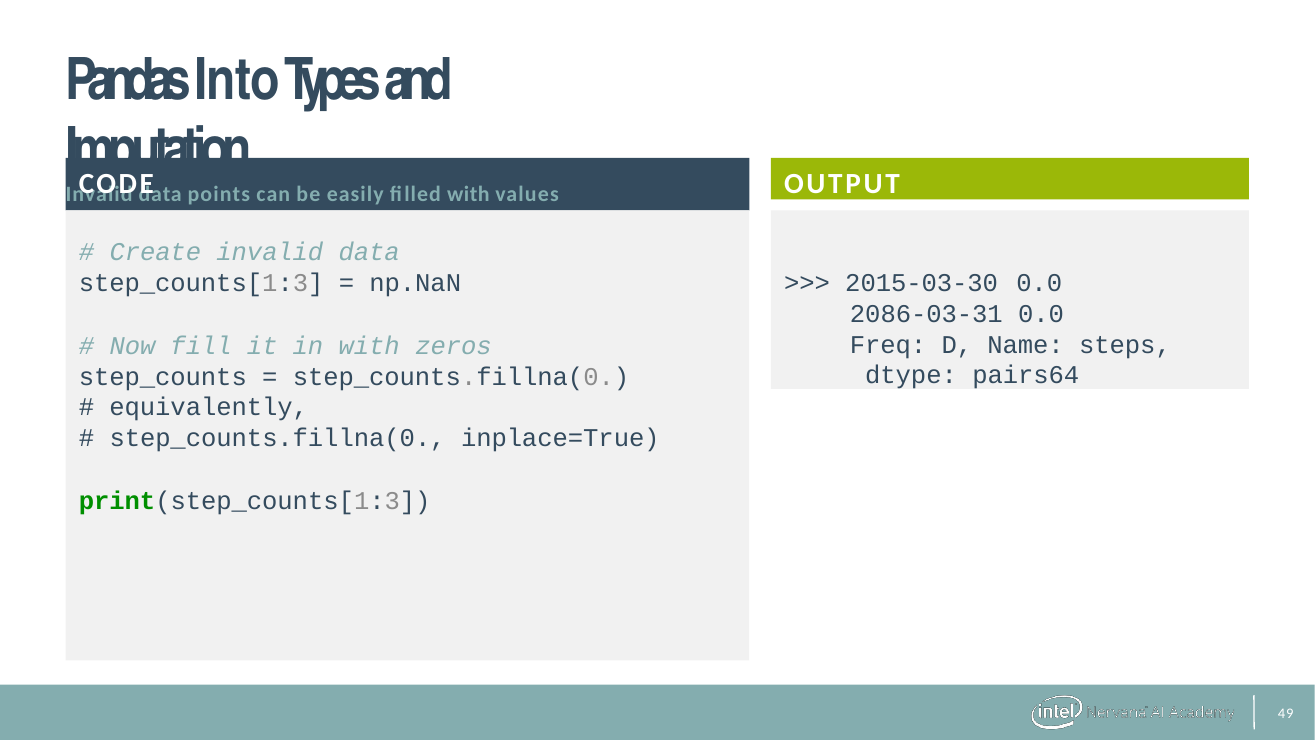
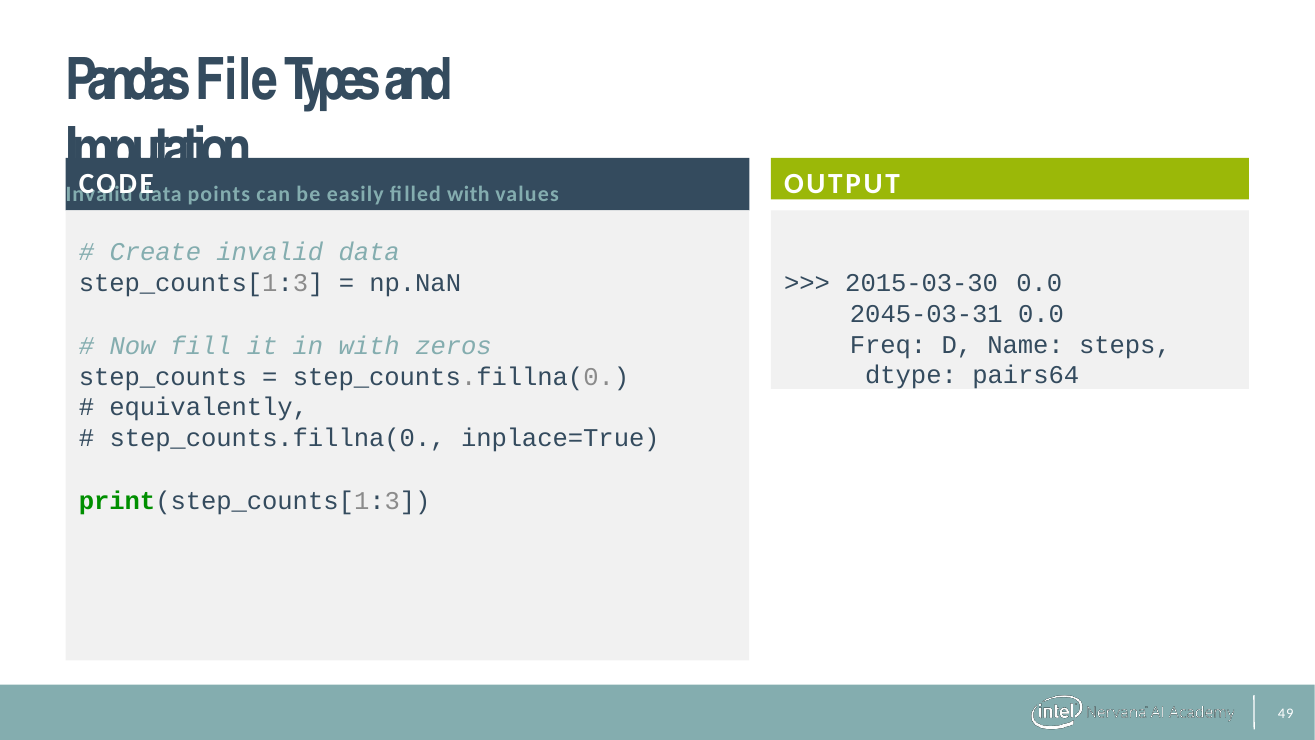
Into: Into -> File (237, 81)
2086-03-31: 2086-03-31 -> 2045-03-31 (926, 314)
